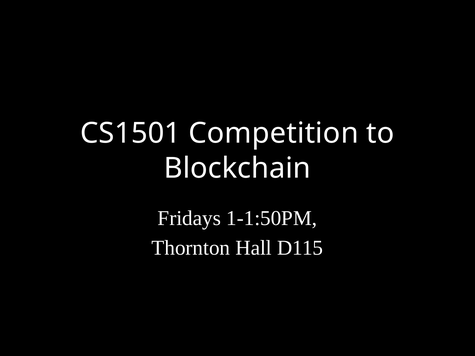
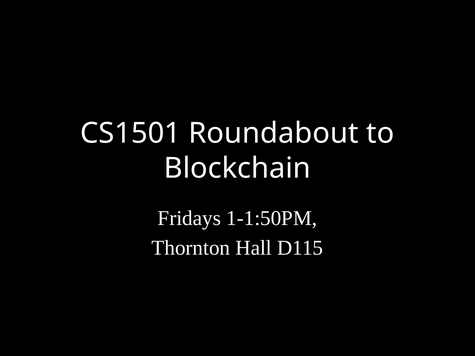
Competition: Competition -> Roundabout (274, 133)
